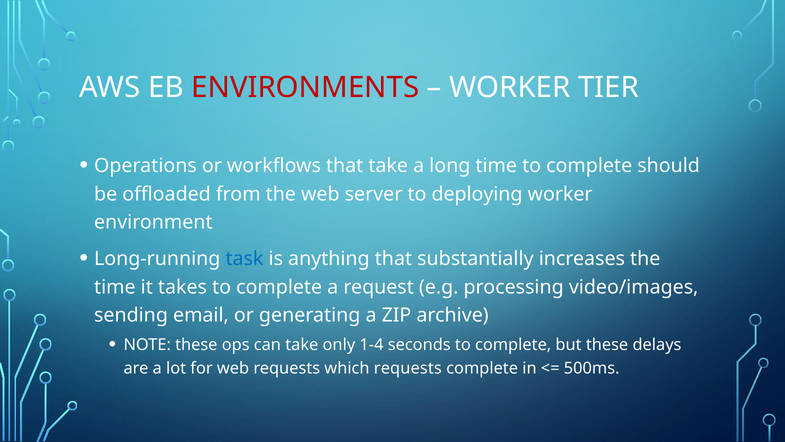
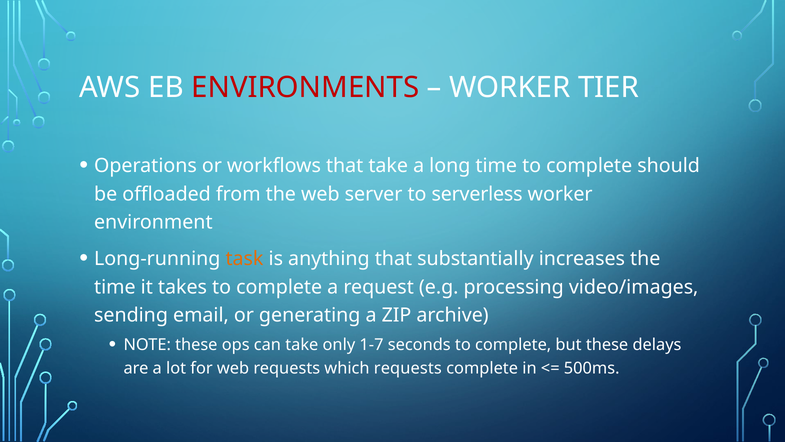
deploying: deploying -> serverless (477, 194)
task colour: blue -> orange (245, 259)
1-4: 1-4 -> 1-7 (371, 344)
